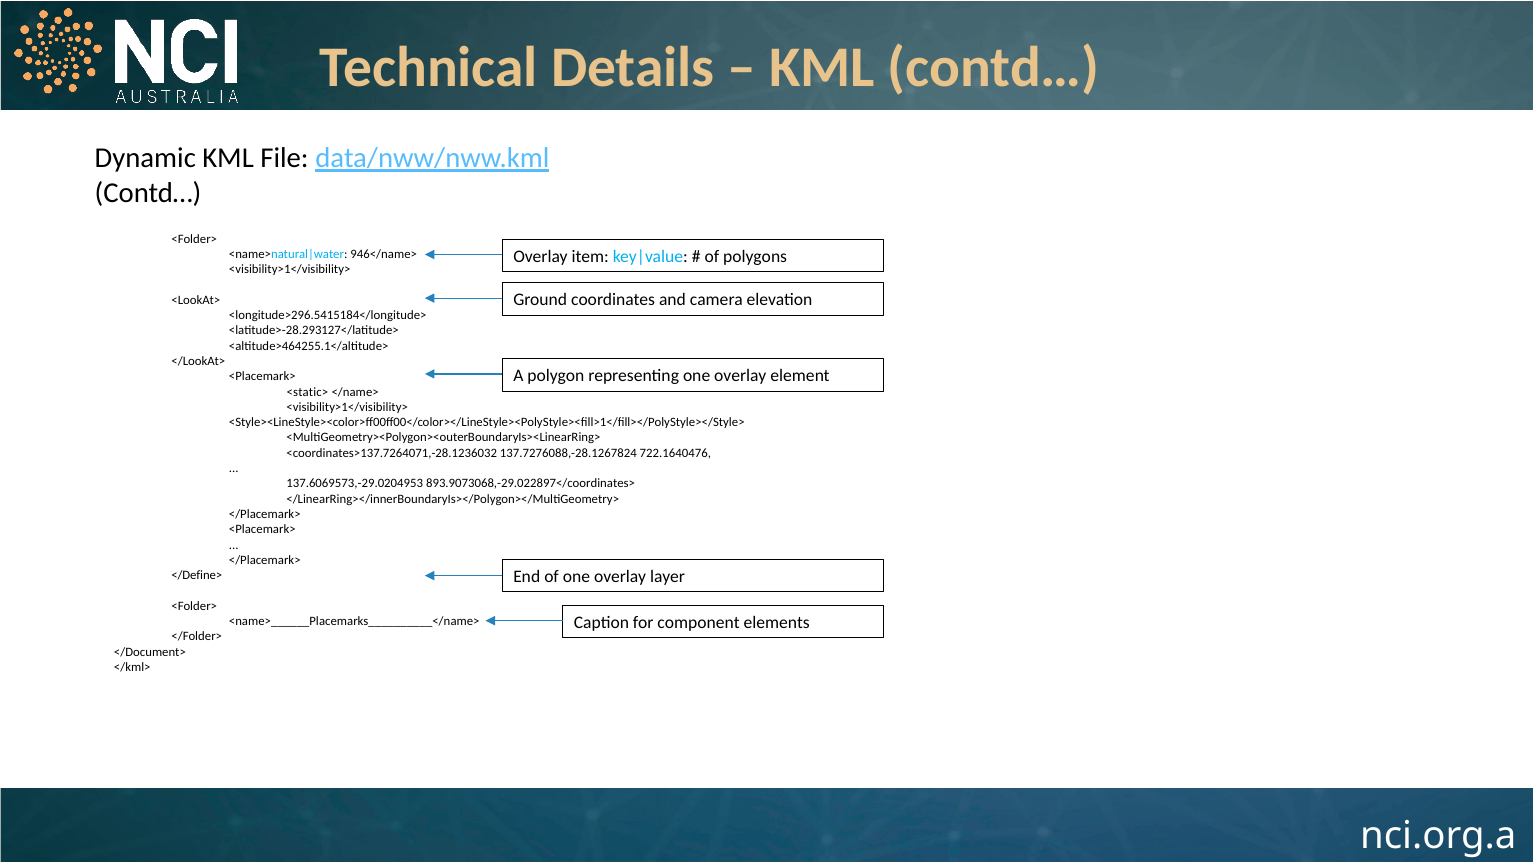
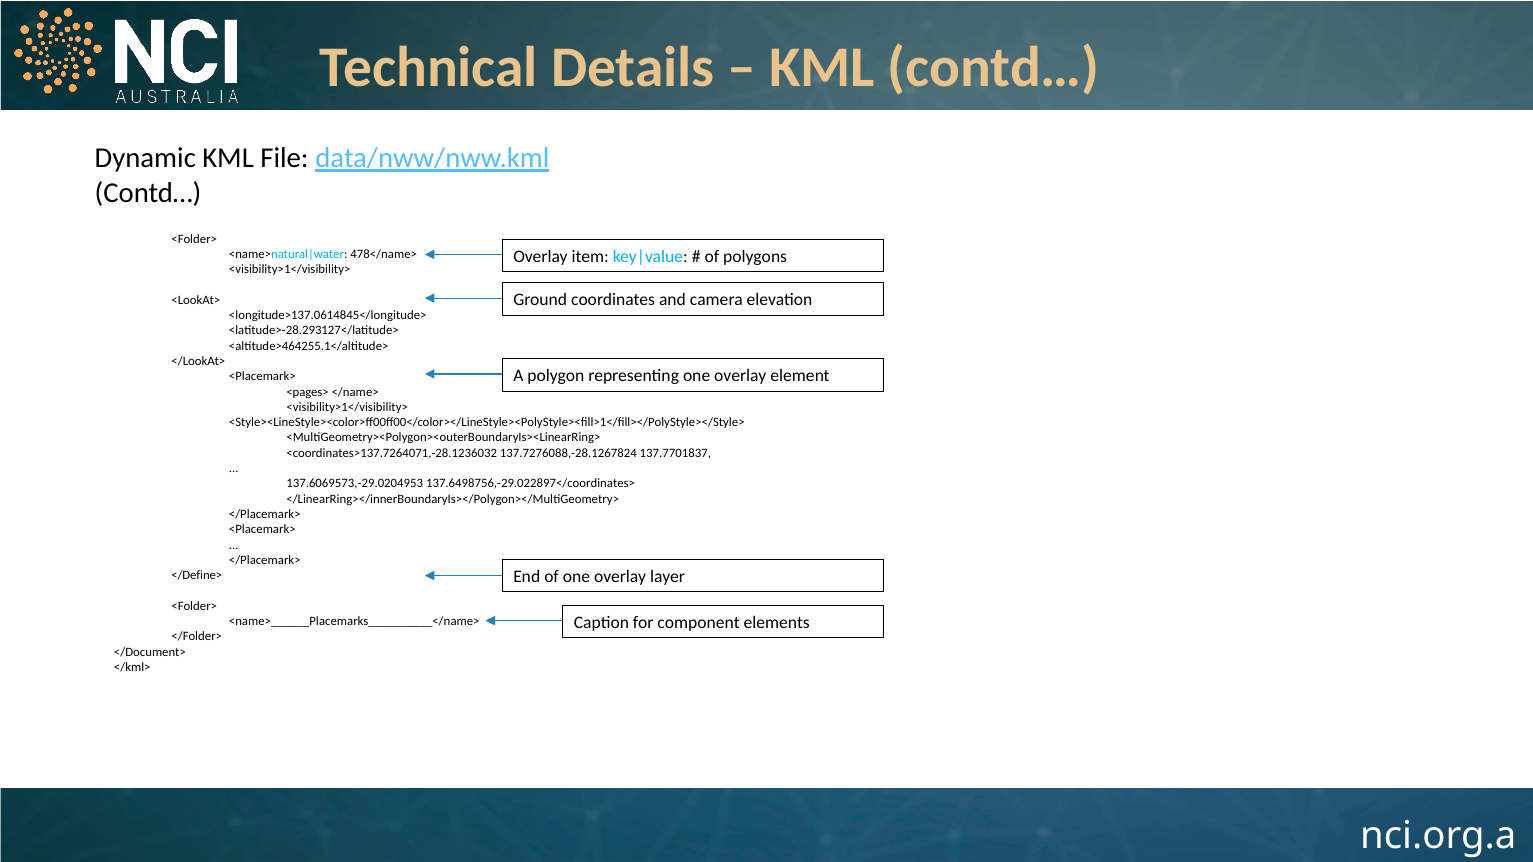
946</name>: 946</name> -> 478</name> (384, 254)
<longitude>296.5415184</longitude>: <longitude>296.5415184</longitude> -> <longitude>137.0614845</longitude> (328, 315)
<static>: <static> -> <pages> (308, 392)
722.1640476: 722.1640476 -> 137.7701837 (675, 453)
893.9073068,-29.022897</coordinates>: 893.9073068,-29.022897</coordinates> -> 137.6498756,-29.022897</coordinates> (531, 484)
